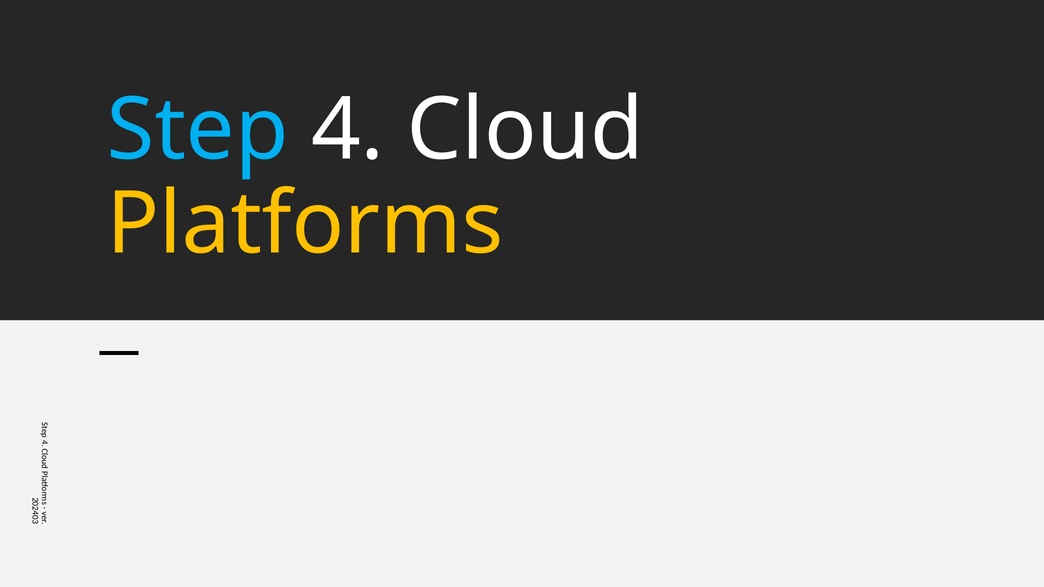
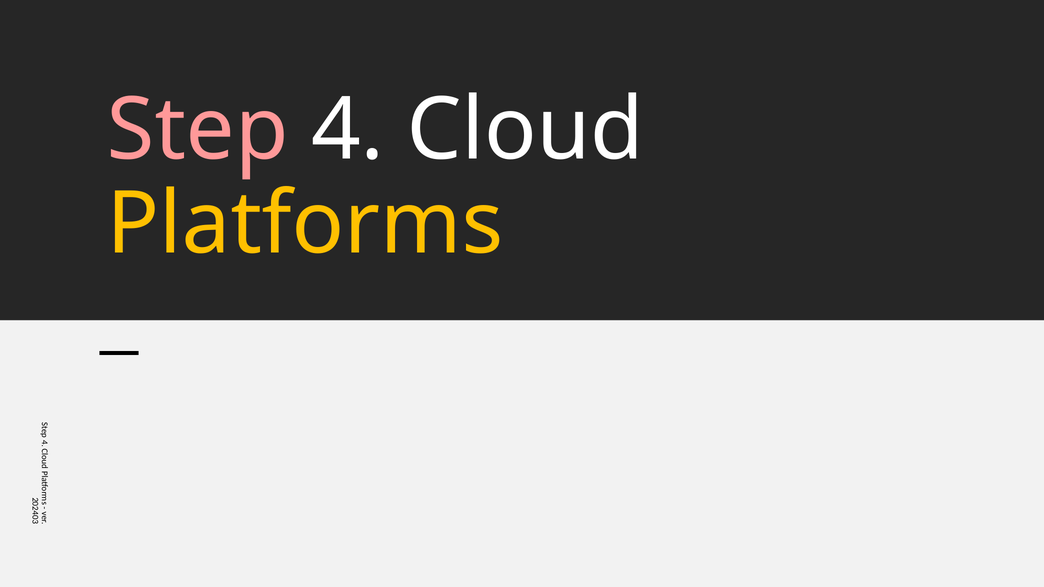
Step colour: light blue -> pink (198, 130)
